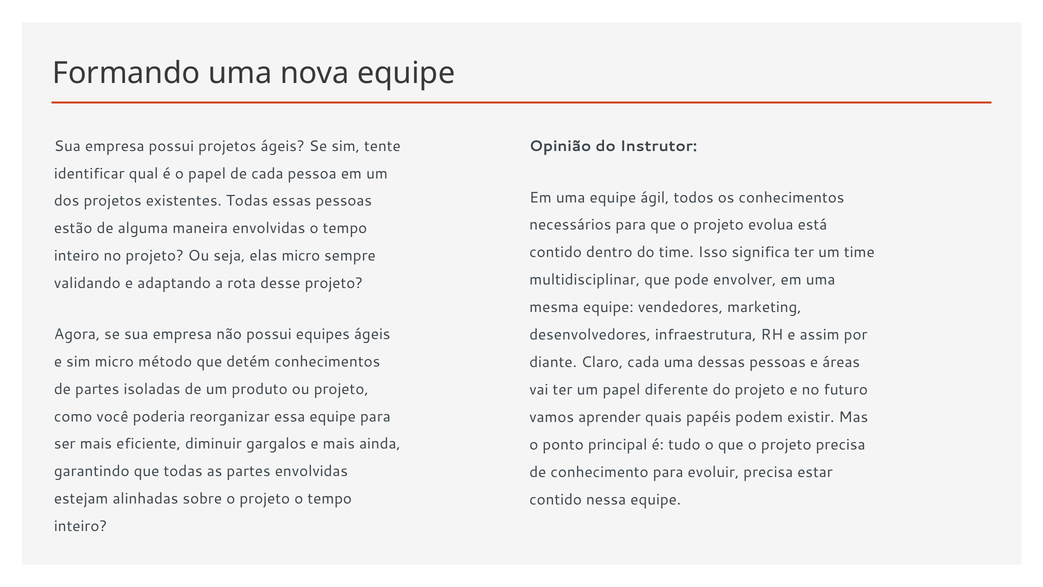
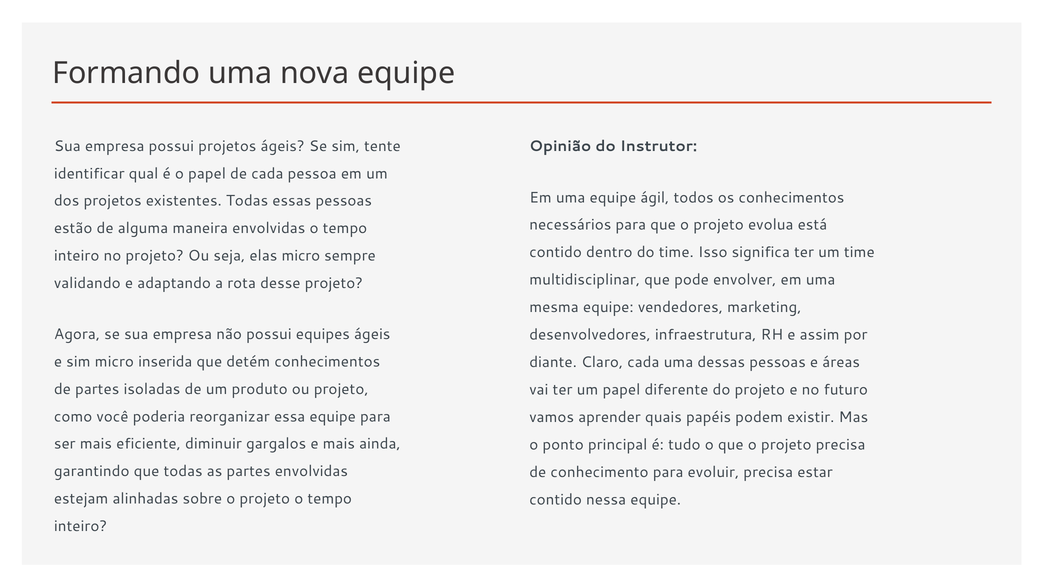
método: método -> inserida (165, 362)
